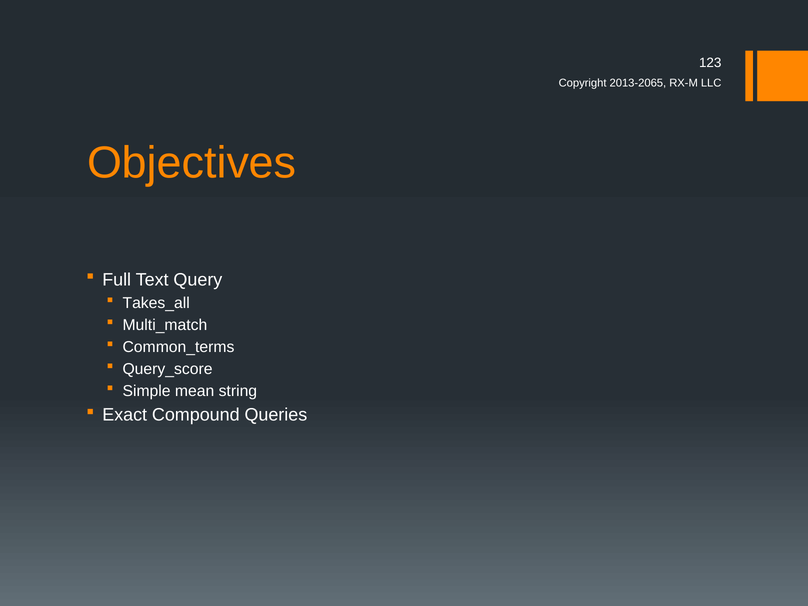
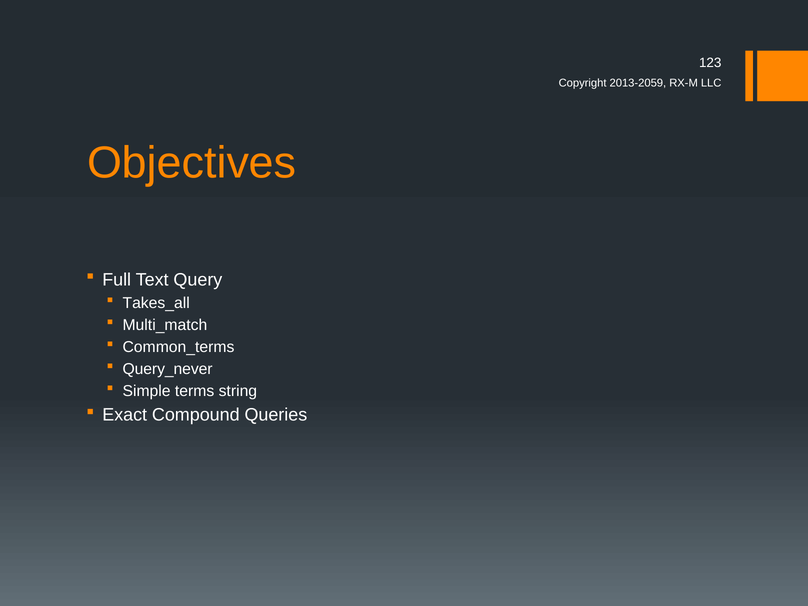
2013-2065: 2013-2065 -> 2013-2059 (638, 83)
Query_score: Query_score -> Query_never (168, 369)
mean: mean -> terms (195, 391)
